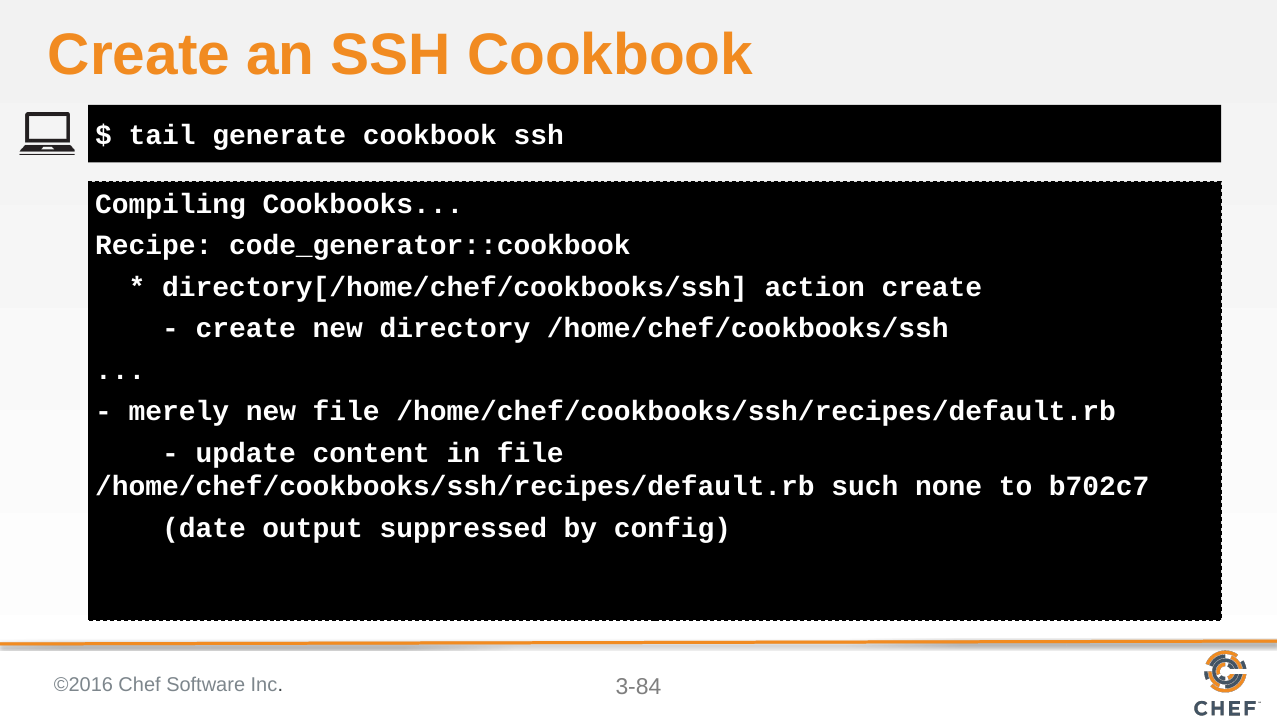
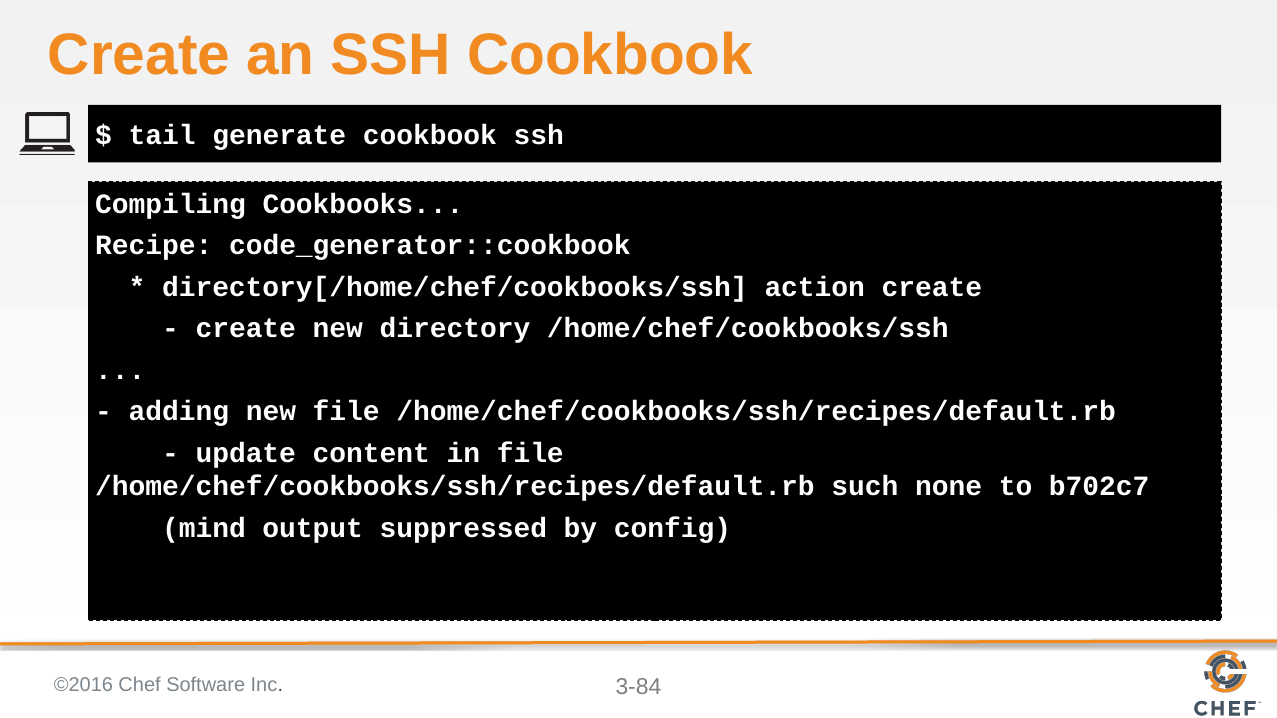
merely: merely -> adding (179, 412)
date: date -> mind (204, 528)
